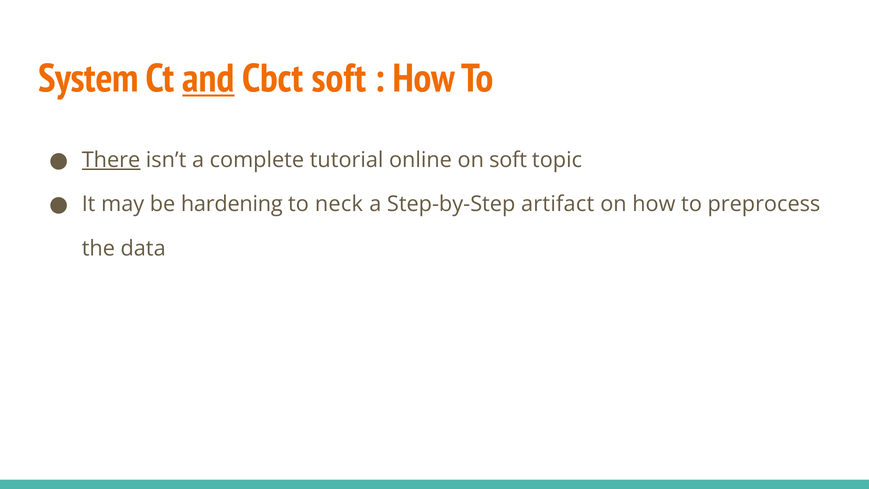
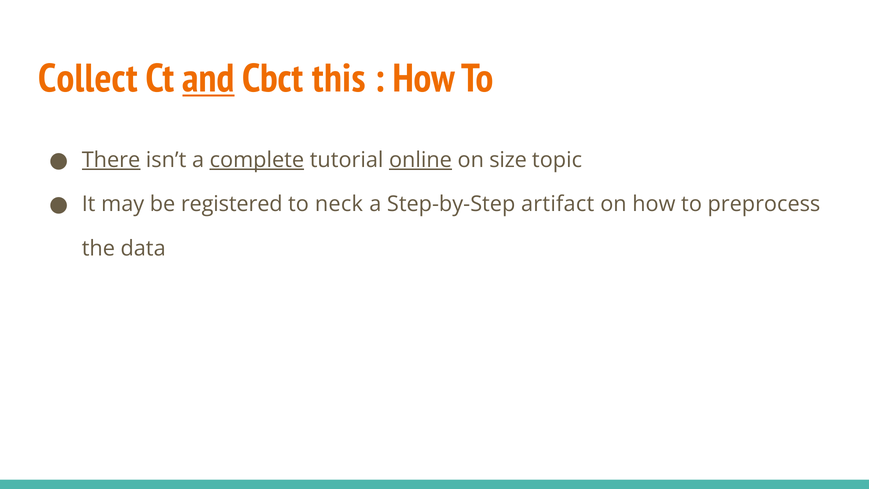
System: System -> Collect (88, 78)
Cbct soft: soft -> this (339, 78)
complete underline: none -> present (257, 160)
online underline: none -> present (420, 160)
on soft: soft -> size (508, 160)
hardening: hardening -> registered (232, 204)
